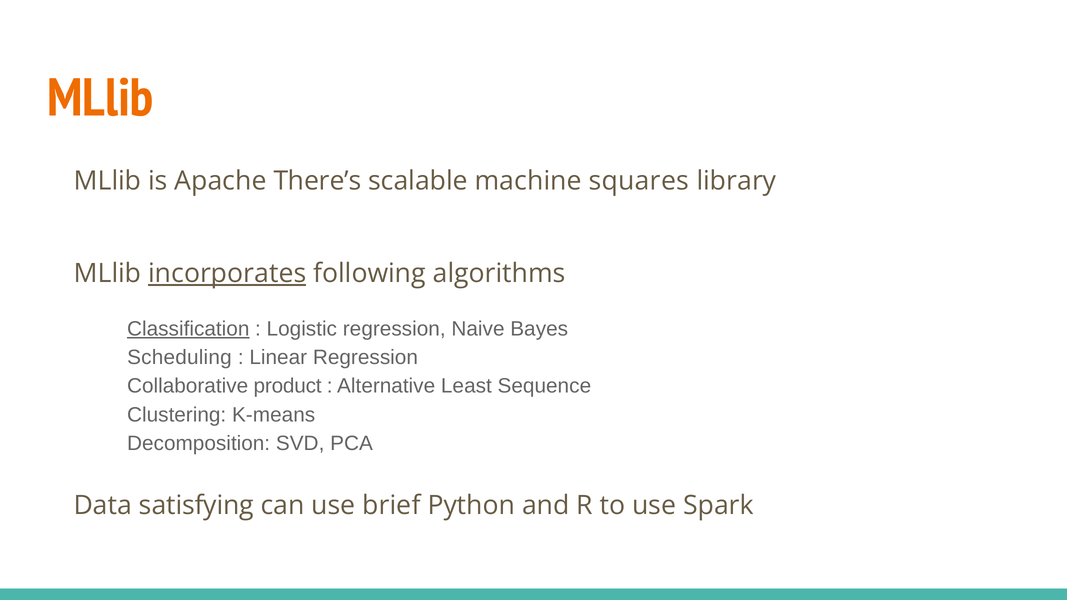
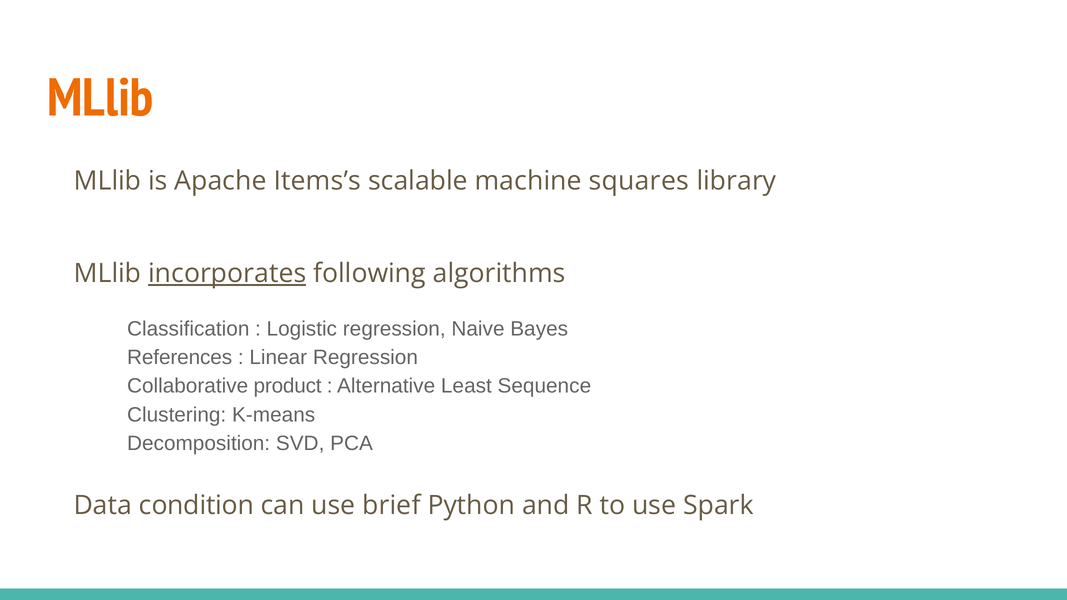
There’s: There’s -> Items’s (317, 181)
Classification underline: present -> none (188, 329)
Scheduling: Scheduling -> References (180, 358)
satisfying: satisfying -> condition (196, 506)
